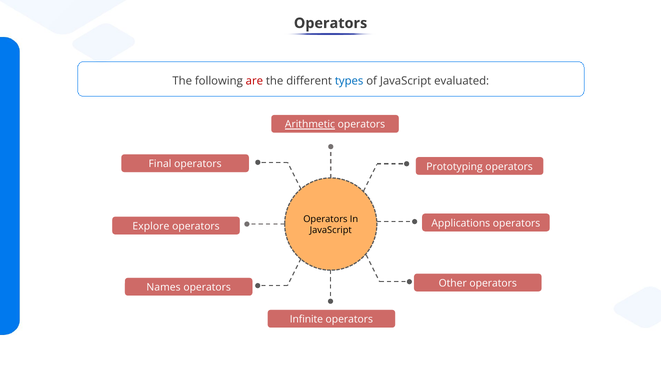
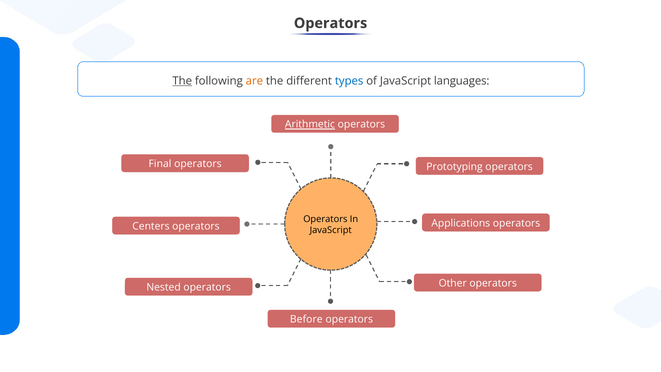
The underline: none -> present (182, 81)
are colour: red -> orange (254, 81)
evaluated: evaluated -> languages (462, 81)
Explore: Explore -> Centers (151, 226)
Names: Names -> Nested (164, 287)
Infinite: Infinite -> Before (306, 319)
